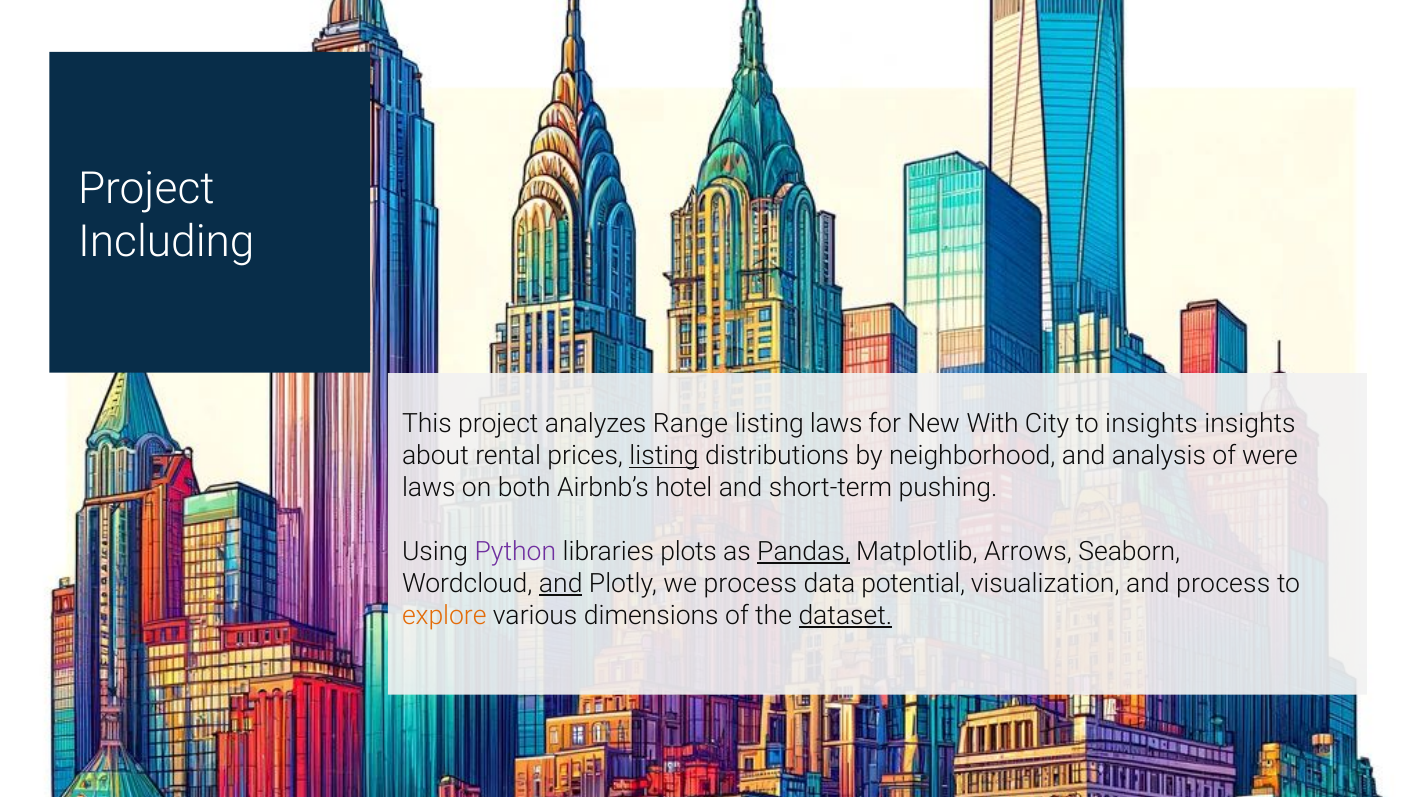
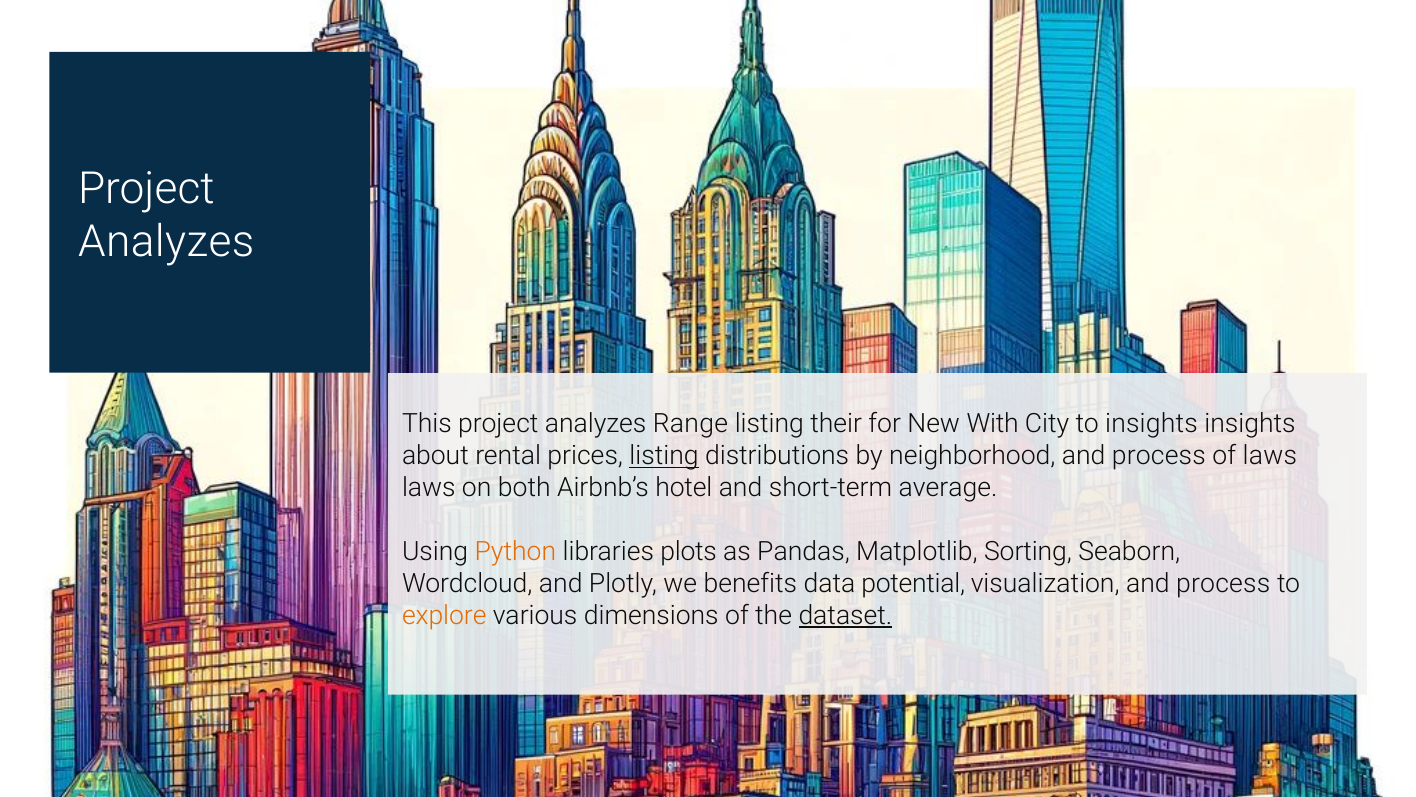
Including: Including -> Analyzes (166, 242)
listing laws: laws -> their (836, 424)
neighborhood and analysis: analysis -> process (1159, 456)
of were: were -> laws (1270, 456)
pushing: pushing -> average (948, 488)
Python colour: purple -> orange (515, 551)
Pandas underline: present -> none (804, 551)
Arrows: Arrows -> Sorting (1028, 551)
and underline: present -> none (561, 583)
we process: process -> benefits (750, 583)
